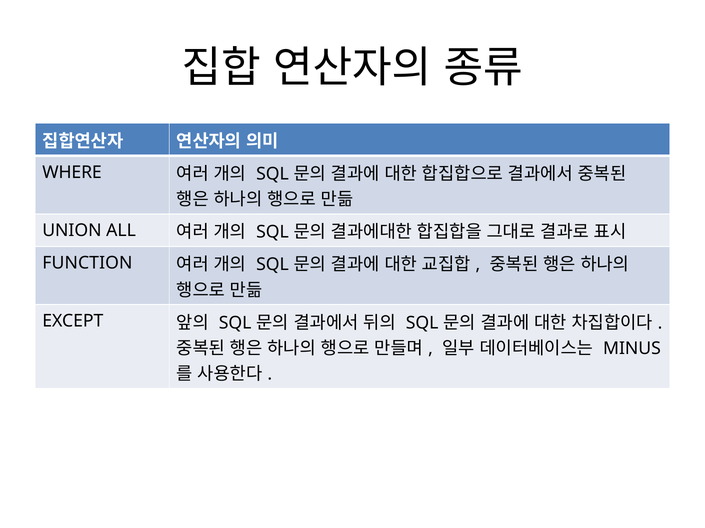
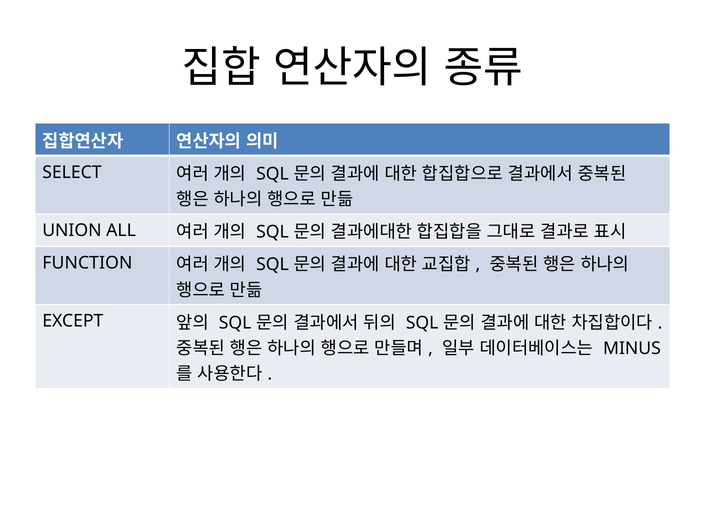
WHERE: WHERE -> SELECT (72, 172)
